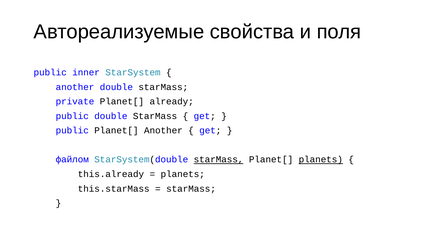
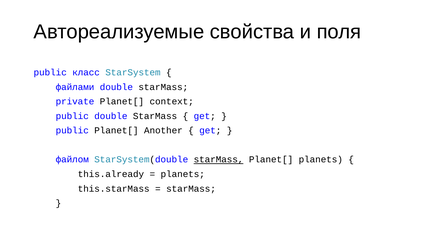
inner: inner -> класс (86, 73)
another: another -> файлами (75, 87)
already: already -> context (172, 102)
planets underline: present -> none (321, 160)
